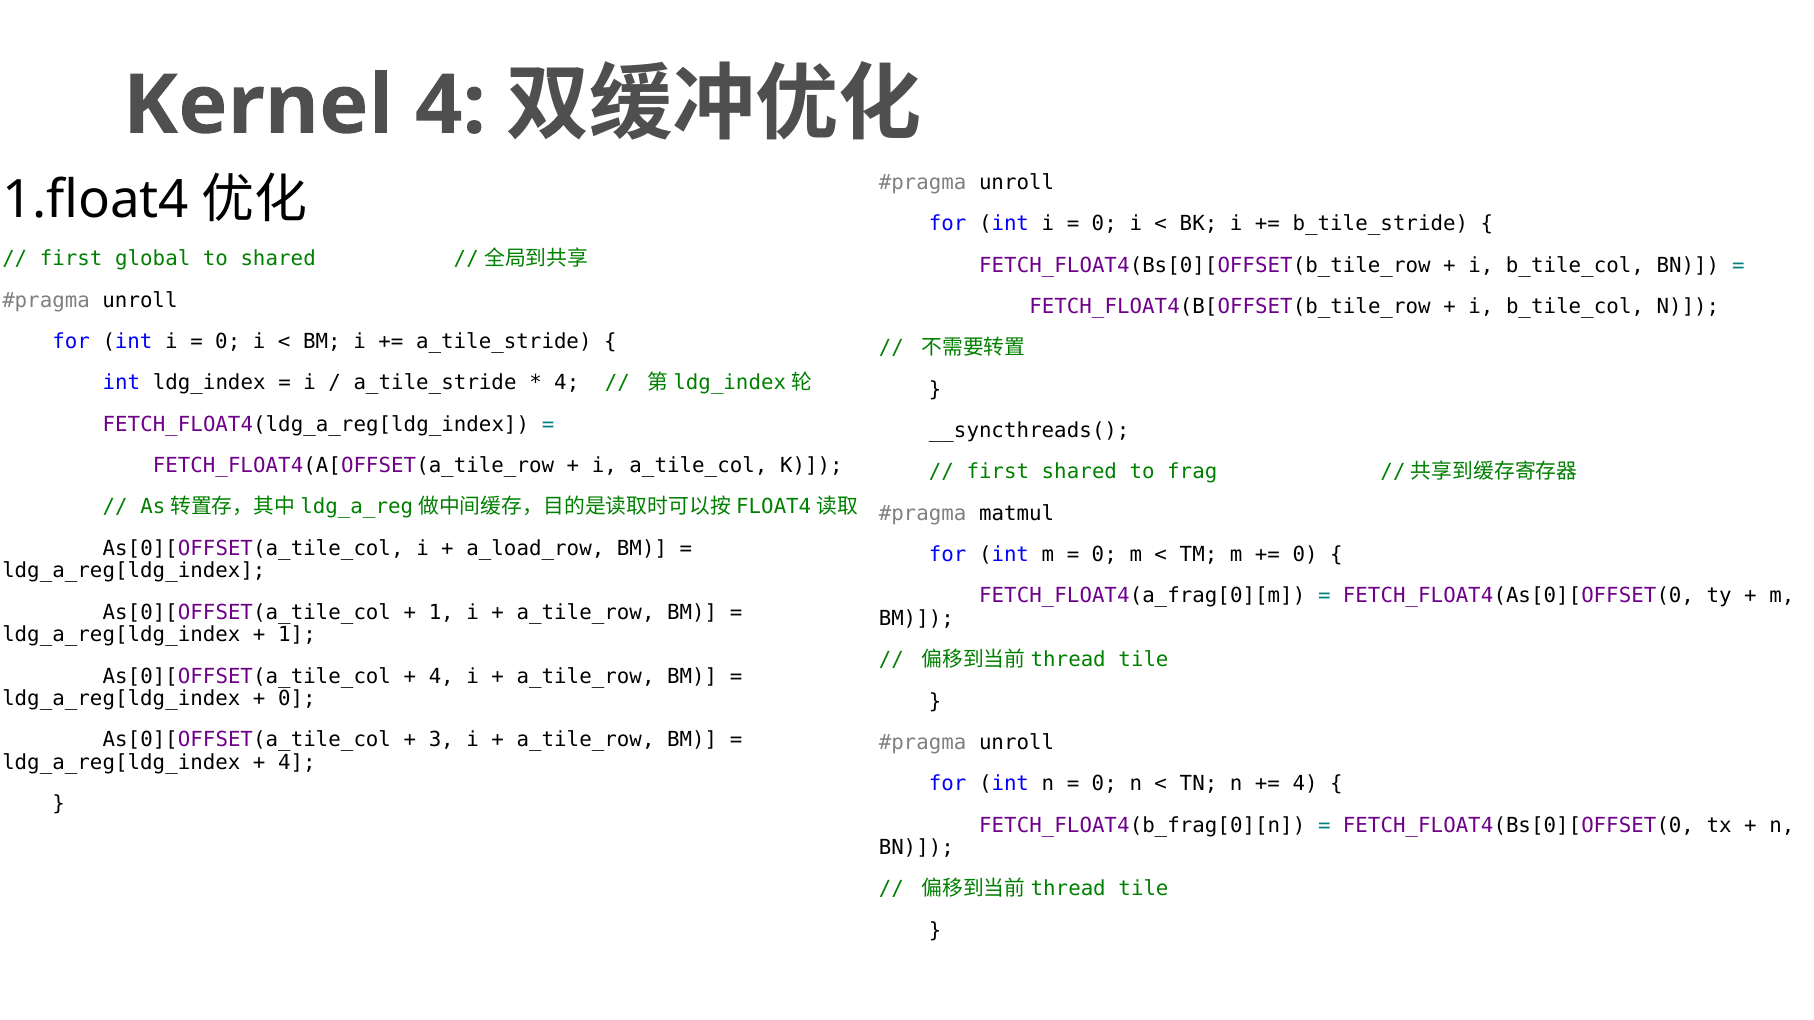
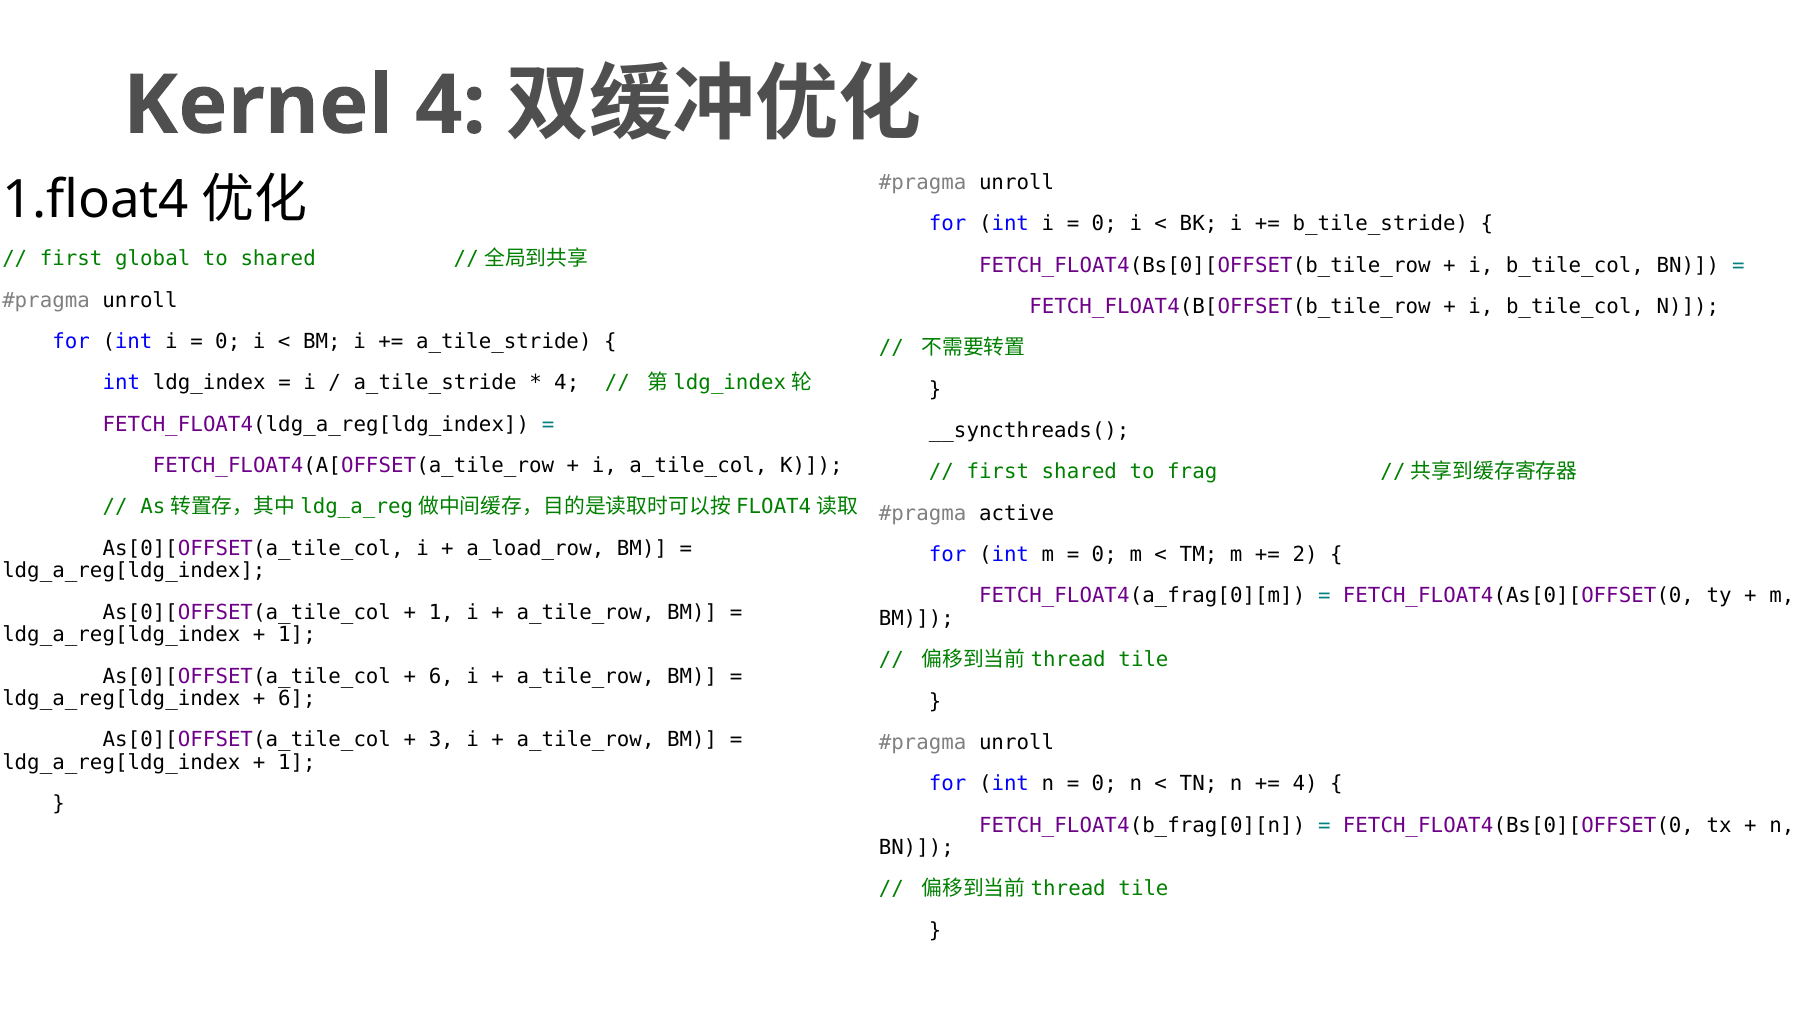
matmul: matmul -> active (1017, 514)
0: 0 -> 2 (1305, 555)
4: 4 -> 6 (441, 676)
0: 0 -> 6 (297, 699)
4: 4 -> 1 (297, 763)
